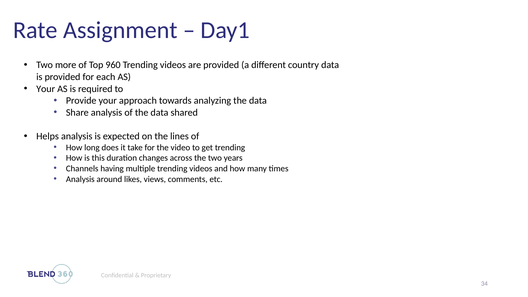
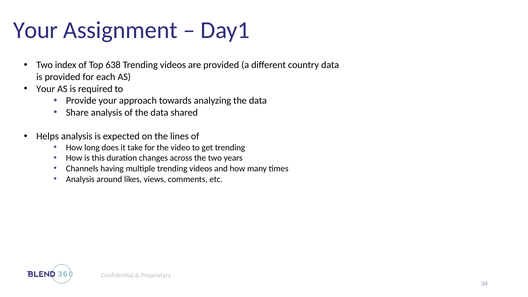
Rate: Rate -> Your (35, 30)
more: more -> index (66, 65)
960: 960 -> 638 (113, 65)
